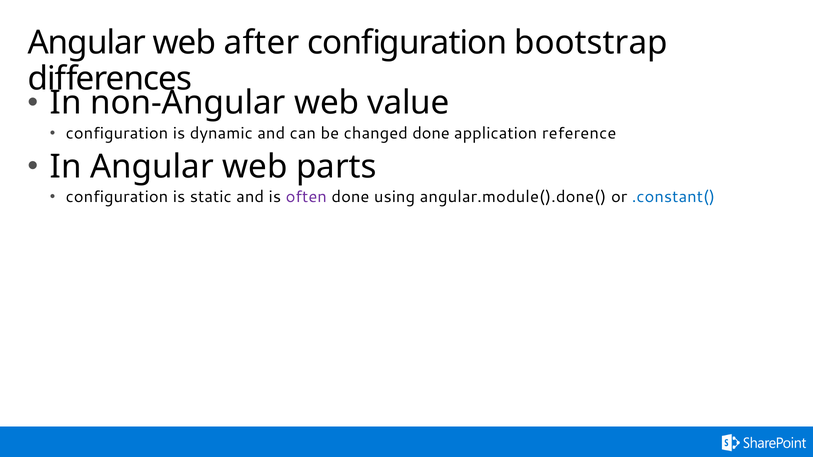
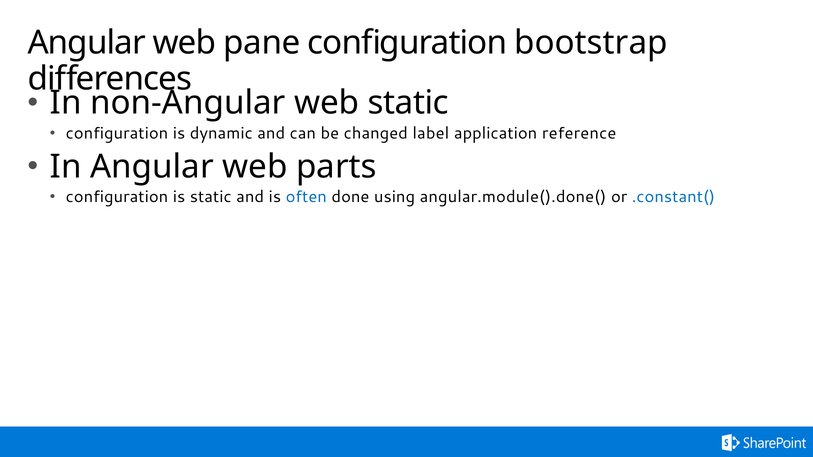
after: after -> pane (262, 43)
web value: value -> static (408, 103)
changed done: done -> label (431, 133)
often colour: purple -> blue (306, 197)
